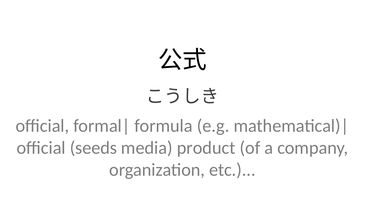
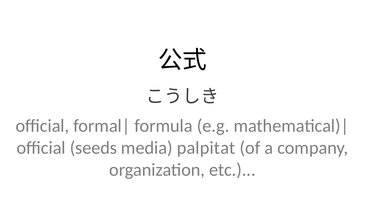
product: product -> palpitat (206, 147)
